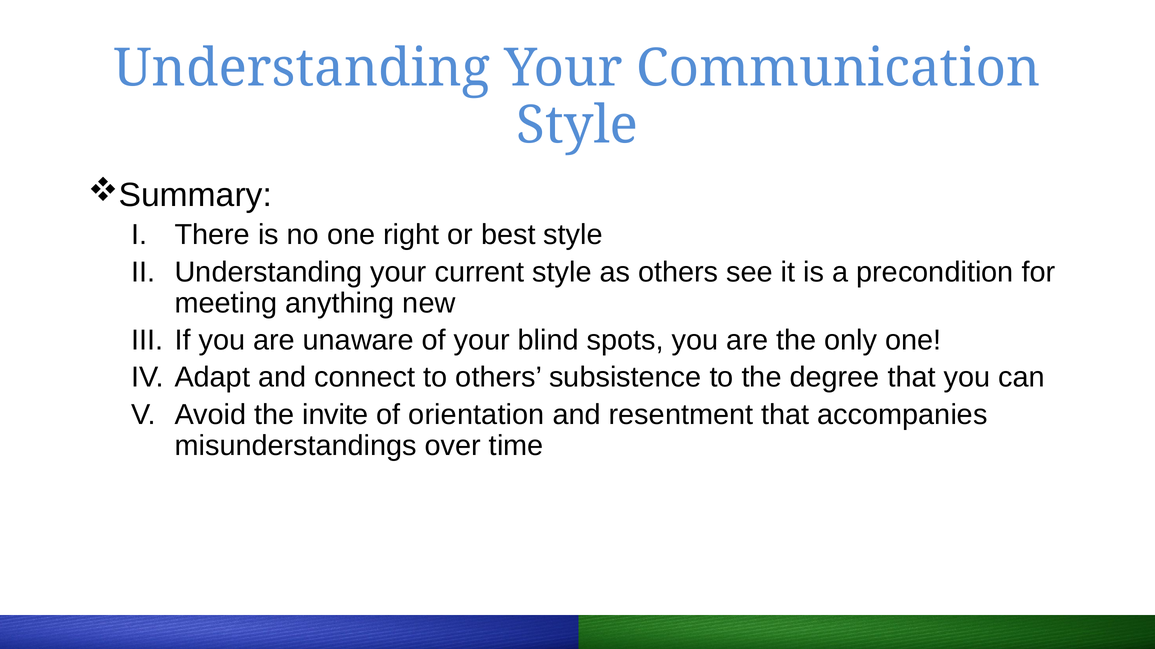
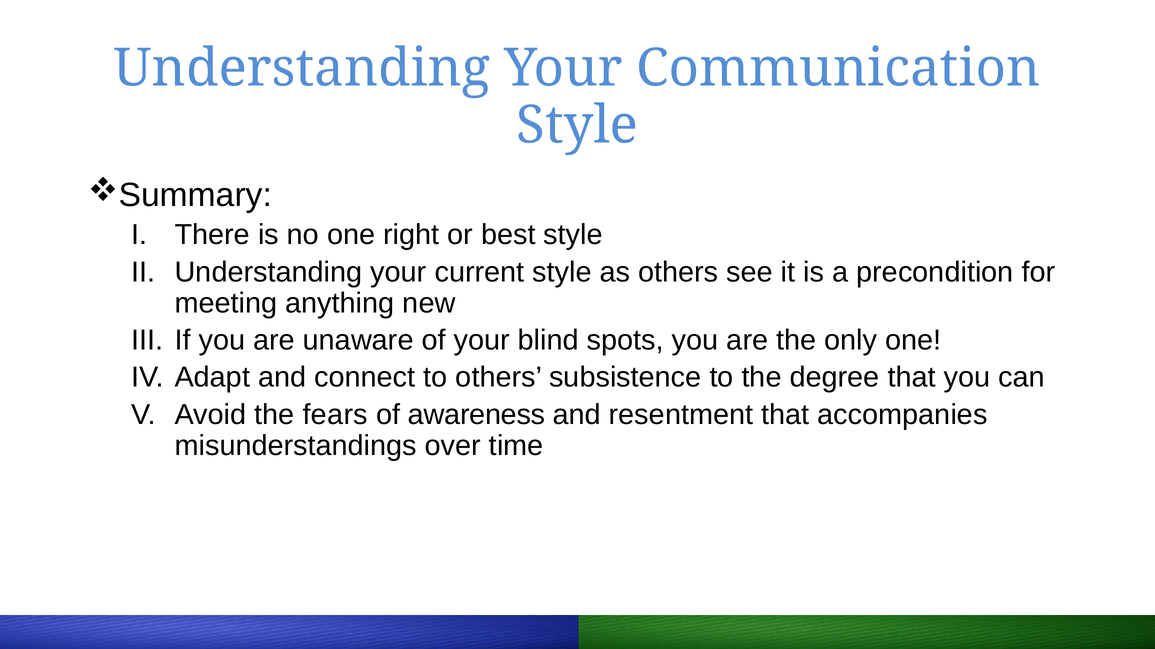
invite: invite -> fears (335, 415)
orientation: orientation -> awareness (477, 415)
